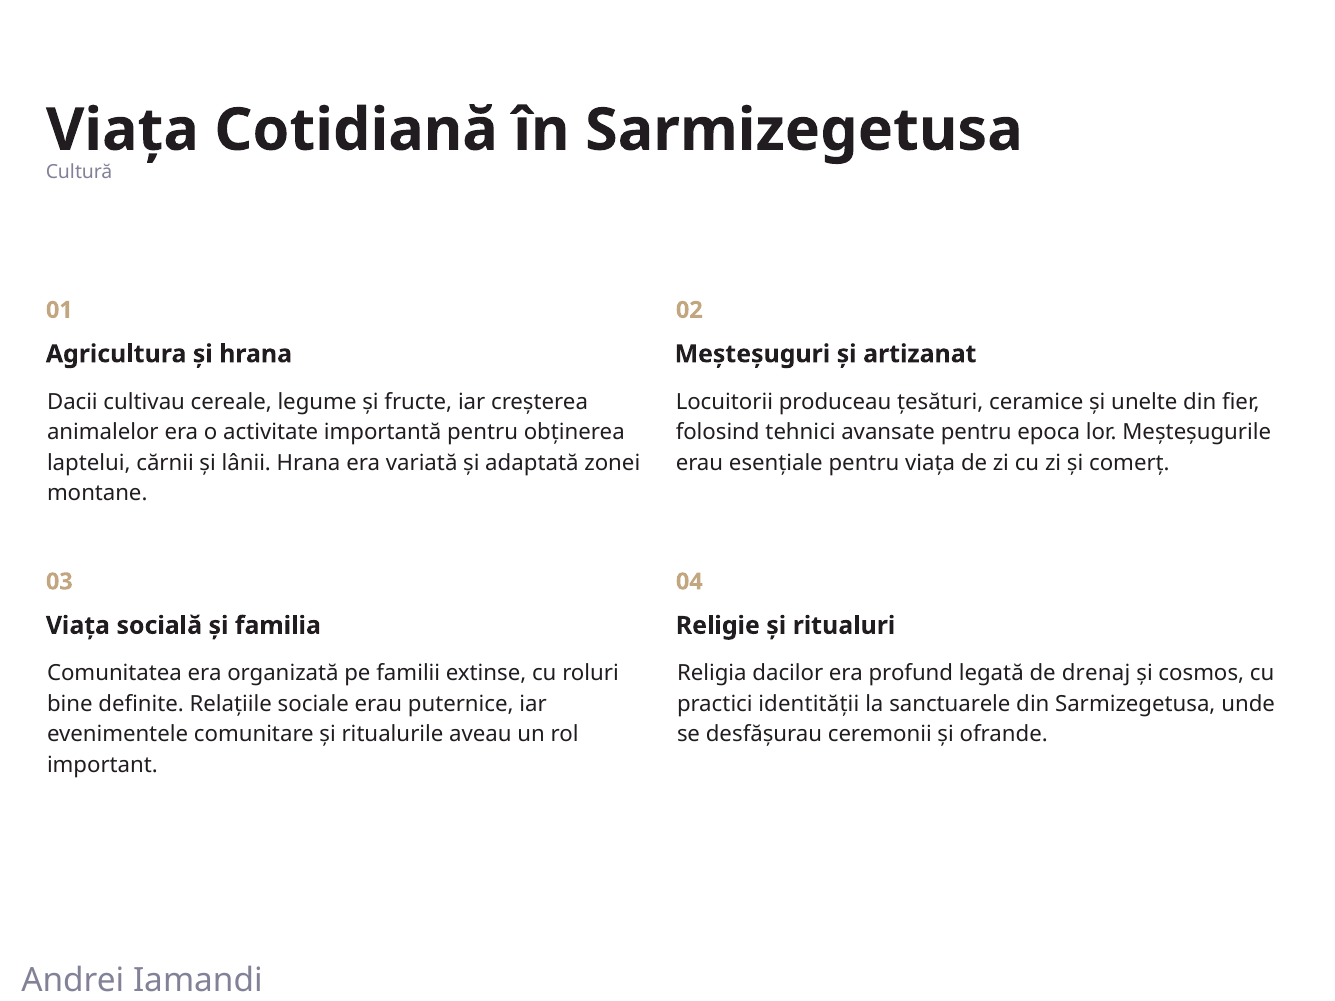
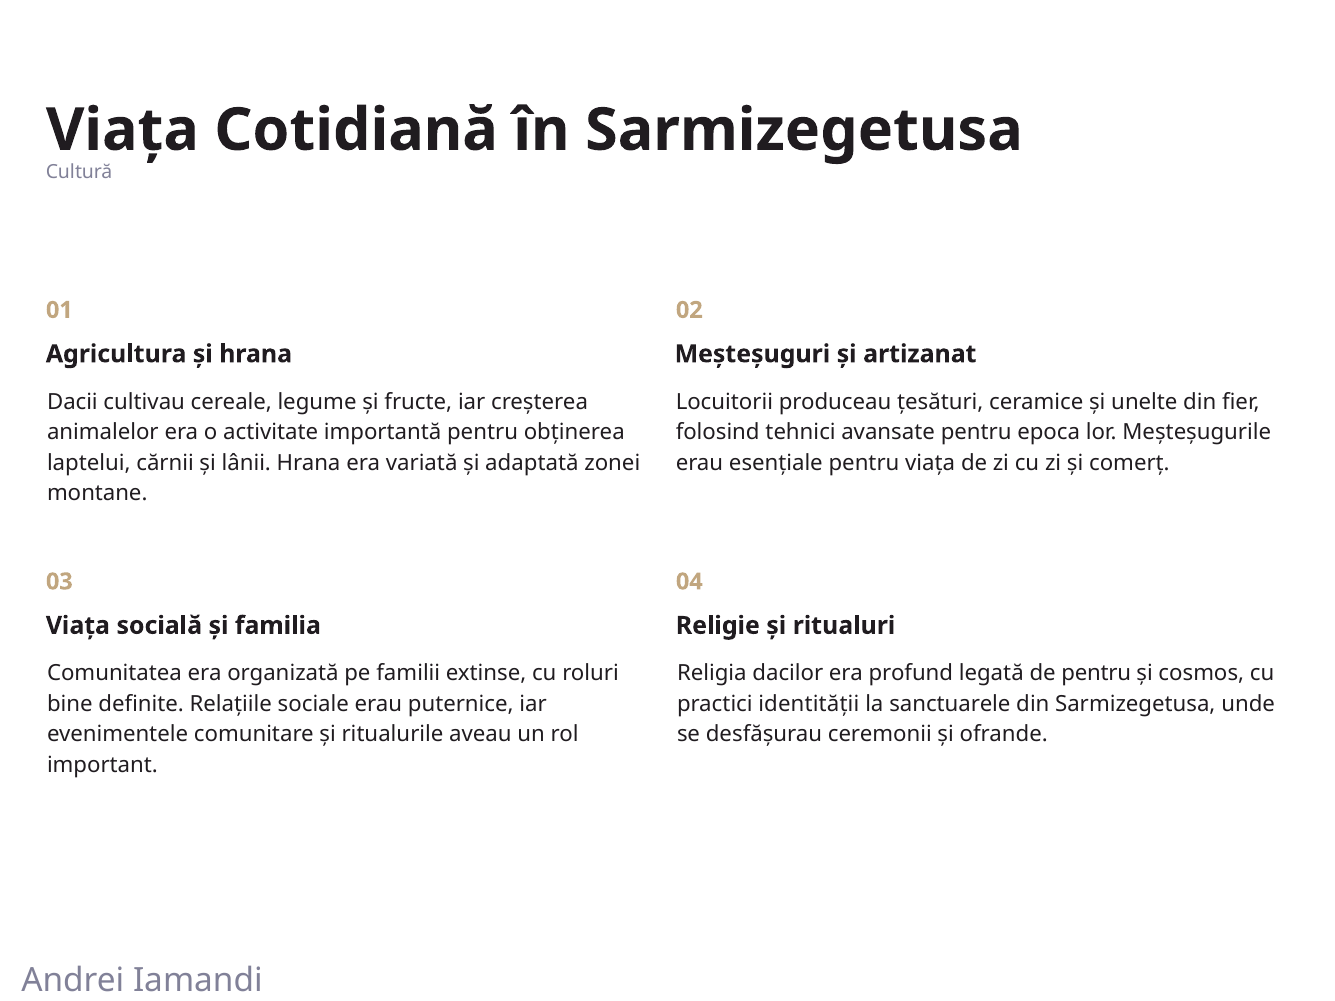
de drenaj: drenaj -> pentru (1096, 674)
